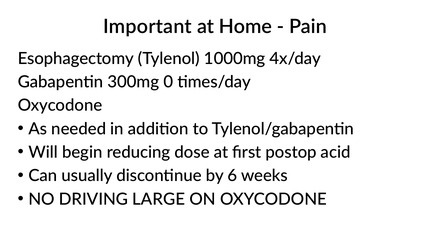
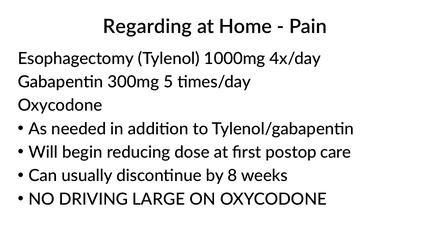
Important: Important -> Regarding (147, 27)
0: 0 -> 5 (168, 82)
acid: acid -> care (336, 153)
6: 6 -> 8 (232, 176)
